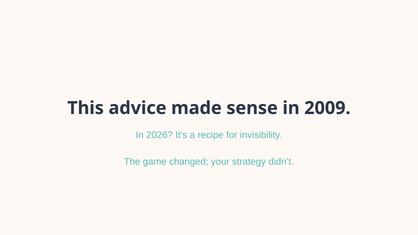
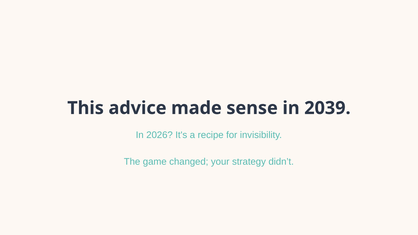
2009: 2009 -> 2039 (327, 108)
